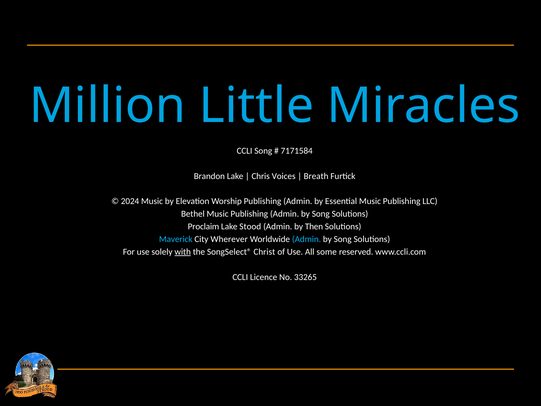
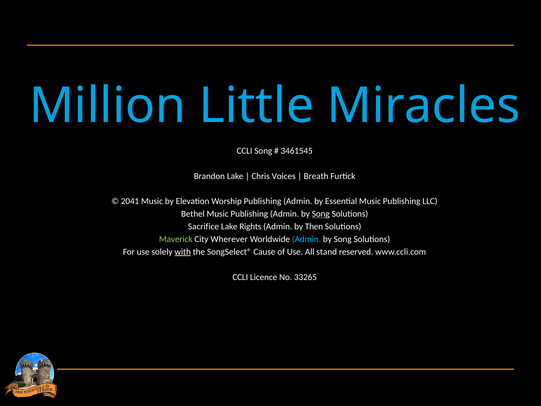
7171584: 7171584 -> 3461545 (297, 151)
2024: 2024 -> 2041 (130, 201)
Song underline: none -> present (321, 214)
Proclaim: Proclaim -> Sacrifice (203, 226)
Stood: Stood -> Rights (250, 226)
Maverick colour: light blue -> light green (176, 239)
Christ: Christ -> Cause (264, 252)
some: some -> stand (327, 252)
